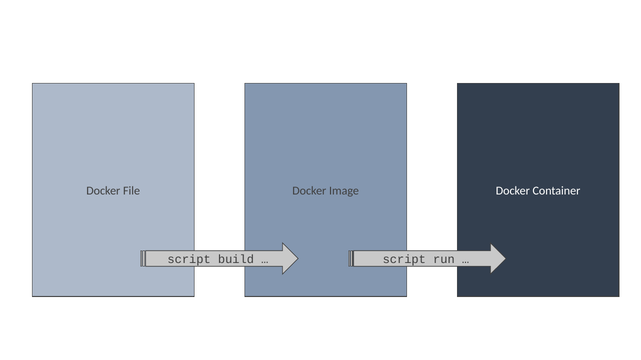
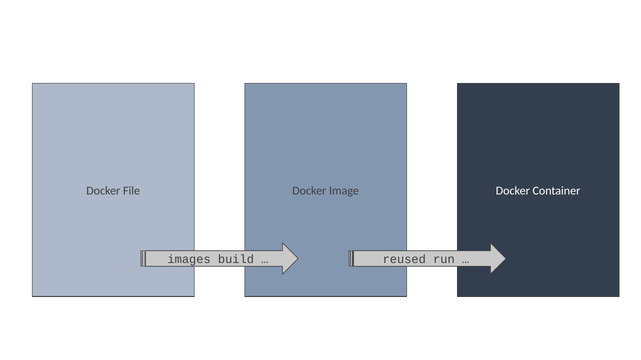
script: script -> images (189, 260)
script: script -> reused (404, 260)
